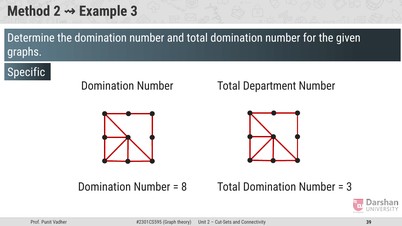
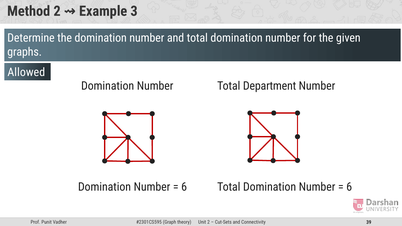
Specific: Specific -> Allowed (26, 73)
8: 8 -> 6 (184, 187)
3: 3 -> 6 (349, 187)
